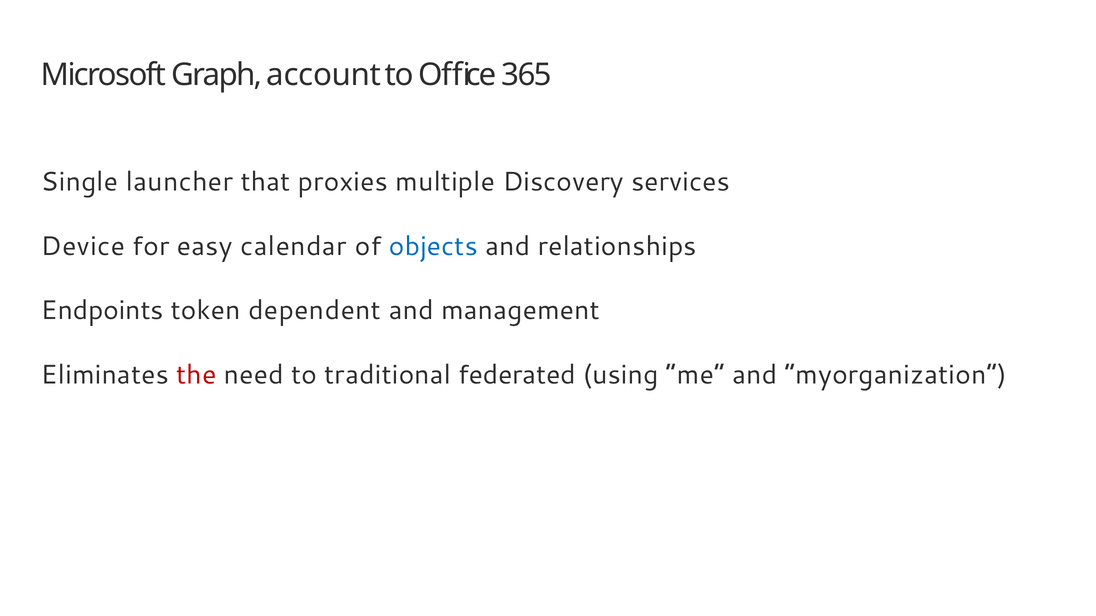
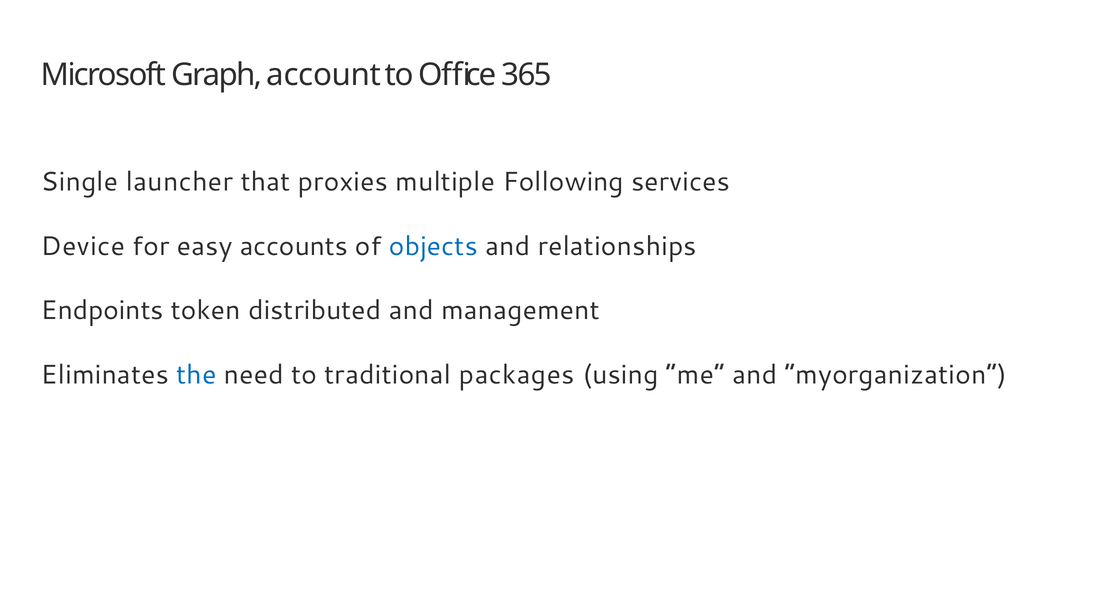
Discovery: Discovery -> Following (563, 182)
calendar: calendar -> accounts (294, 246)
dependent: dependent -> distributed (315, 311)
the colour: red -> blue (196, 375)
federated: federated -> packages (517, 375)
